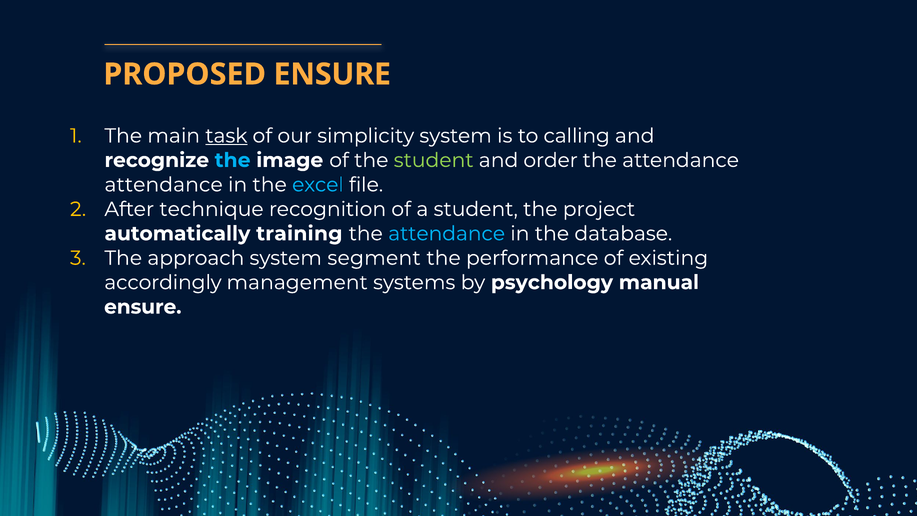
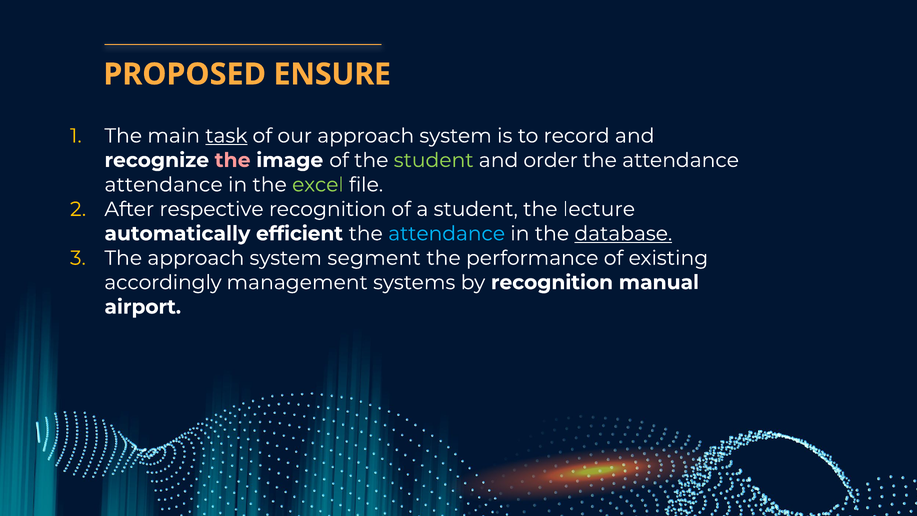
our simplicity: simplicity -> approach (366, 136)
calling: calling -> record (577, 136)
the colour: light blue -> pink (233, 160)
excel colour: light blue -> light green (318, 185)
technique: technique -> respective (212, 209)
project: project -> lecture (599, 209)
training: training -> efficient (300, 234)
database underline: none -> present (623, 234)
by psychology: psychology -> recognition (552, 282)
ensure: ensure -> airport (143, 307)
